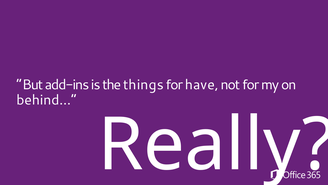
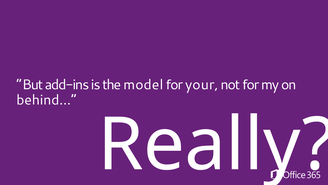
things: things -> model (143, 85)
have: have -> your (202, 85)
